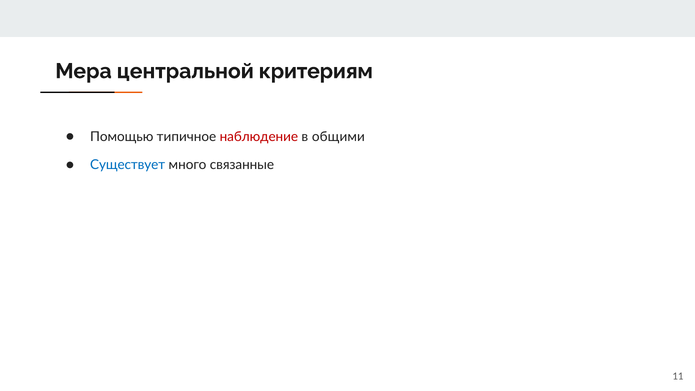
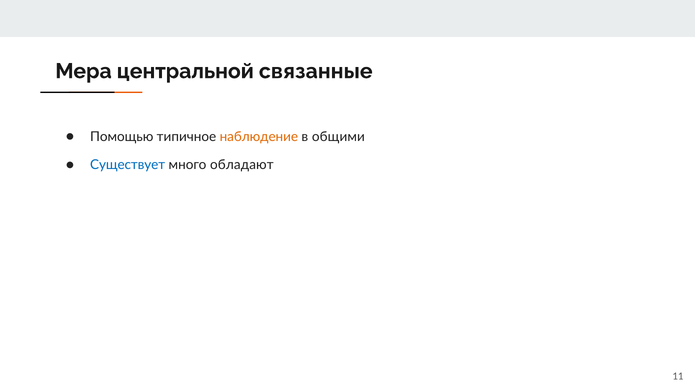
критериям: критериям -> связанные (316, 71)
наблюдение colour: red -> orange (259, 137)
связанные: связанные -> обладают (242, 165)
